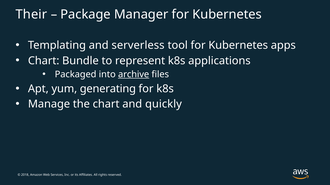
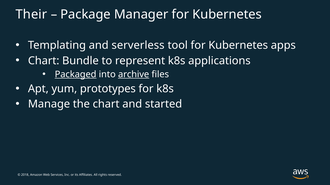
Packaged underline: none -> present (76, 75)
generating: generating -> prototypes (108, 89)
quickly: quickly -> started (164, 104)
